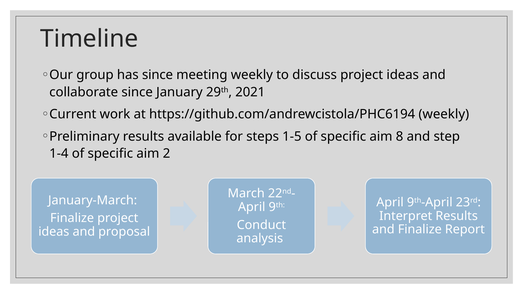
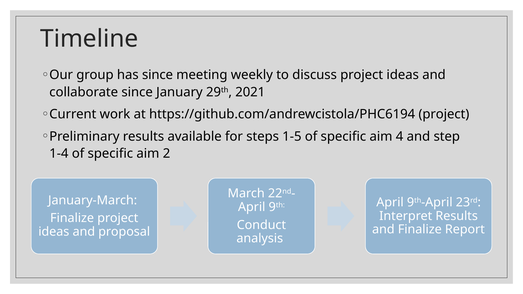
https://github.com/andrewcistola/PHC6194 weekly: weekly -> project (444, 114)
8: 8 -> 4 (400, 136)
